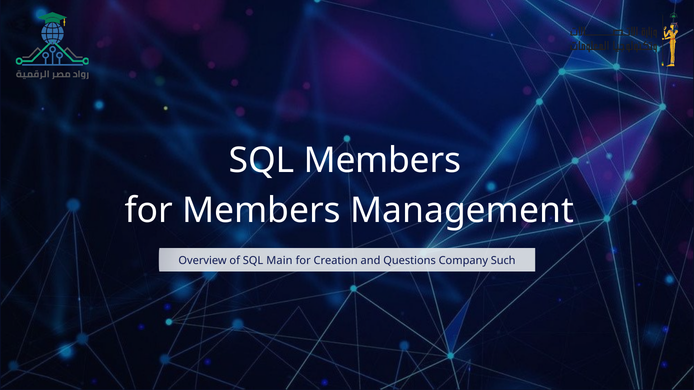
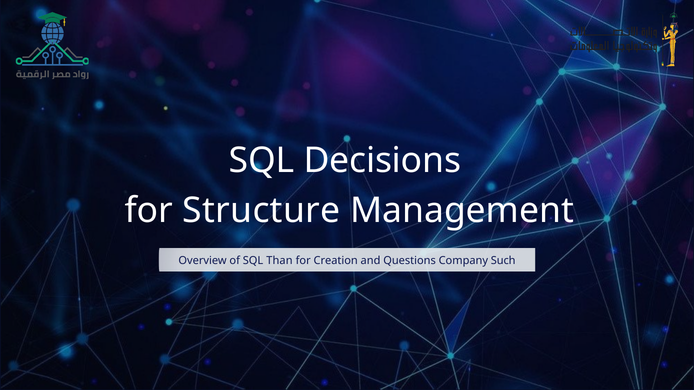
SQL Members: Members -> Decisions (382, 161)
for Members: Members -> Structure (261, 211)
Main: Main -> Than (279, 261)
